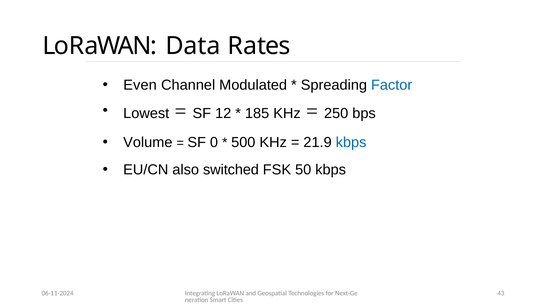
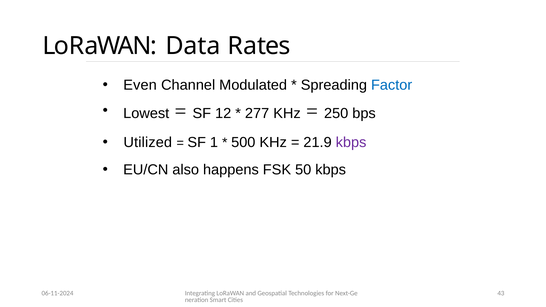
185: 185 -> 277 (257, 114)
Volume: Volume -> Utilized (148, 142)
0: 0 -> 1 (214, 142)
kbps colour: blue -> purple (351, 142)
switched: switched -> happens (231, 170)
